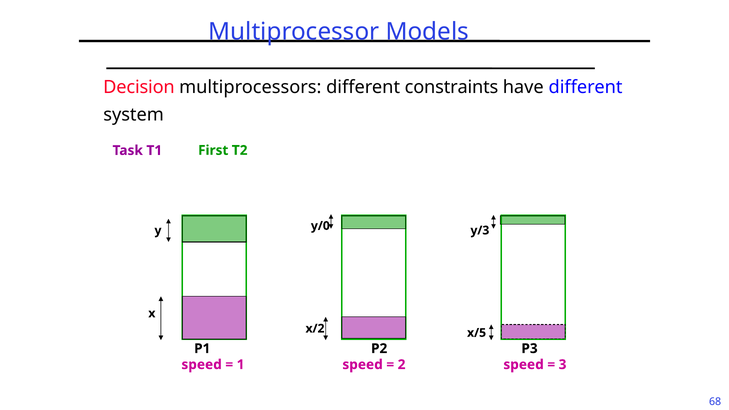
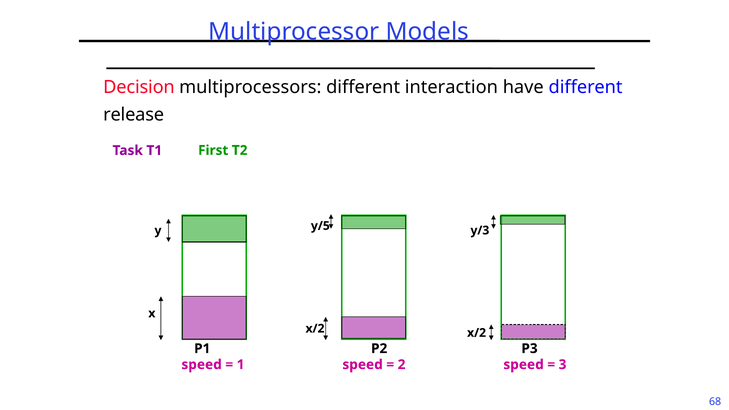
constraints: constraints -> interaction (451, 87)
system: system -> release (134, 115)
y/0: y/0 -> y/5 (320, 226)
x/2 x/5: x/5 -> x/2 (477, 333)
